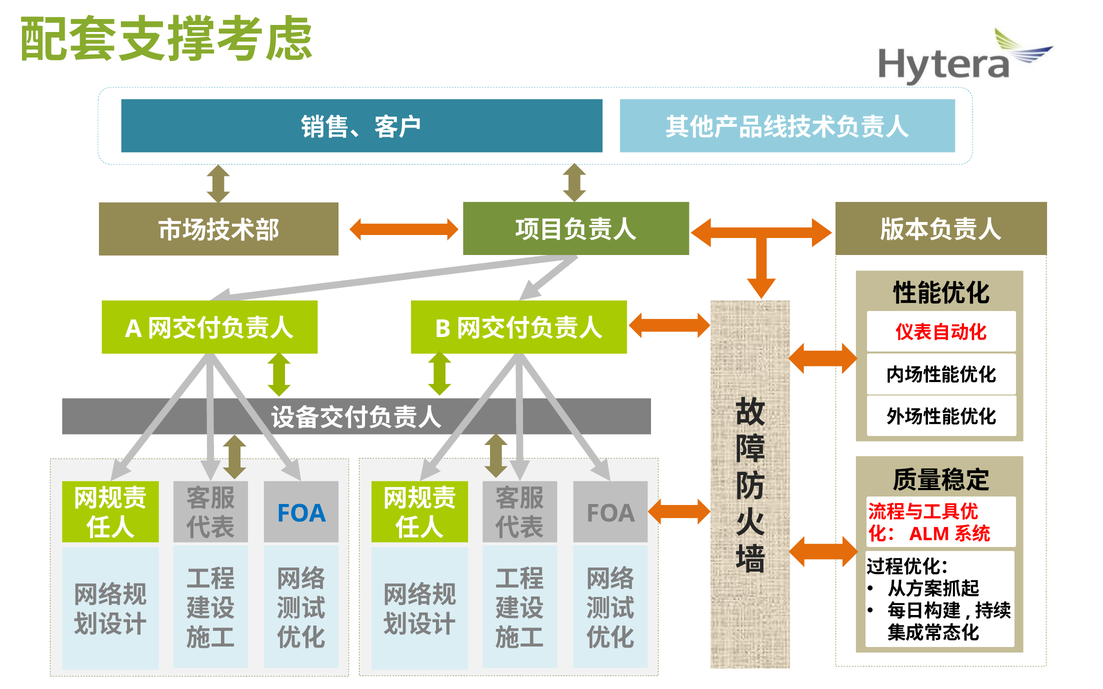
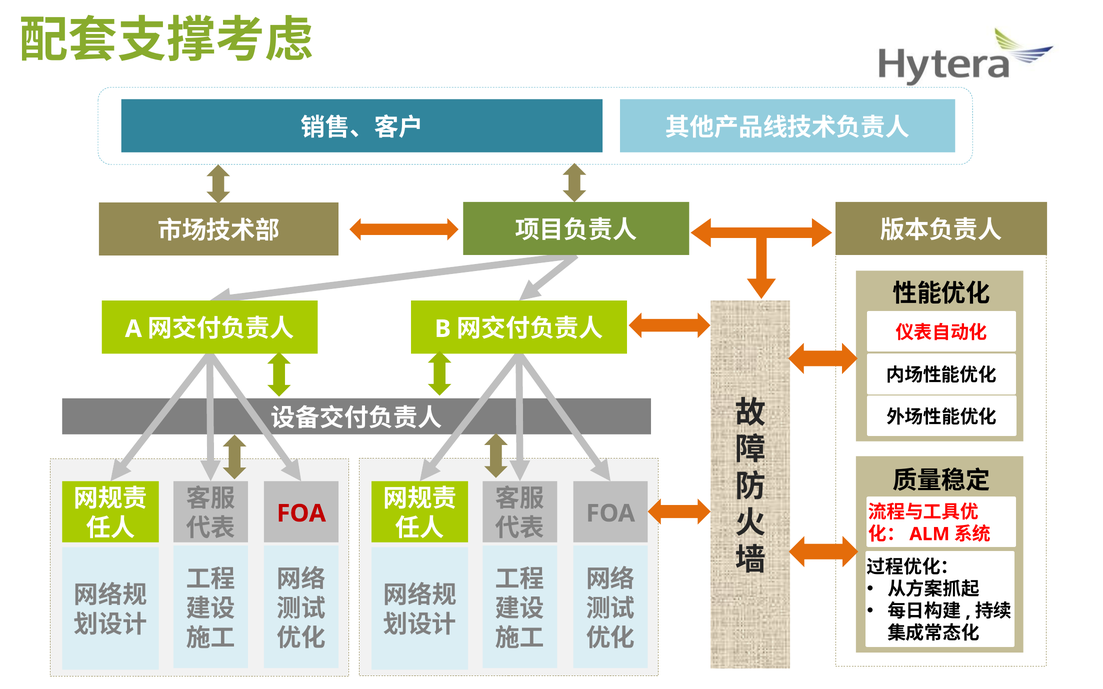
FOA colour: blue -> red (301, 514)
